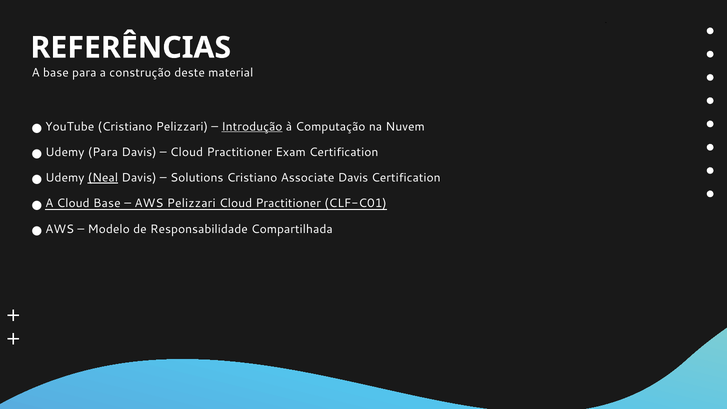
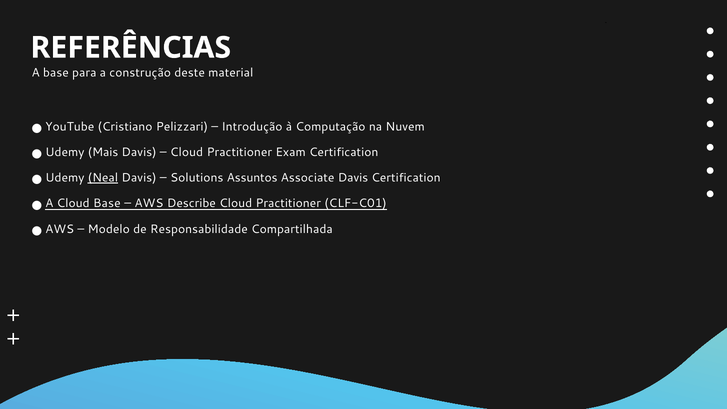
Introdução underline: present -> none (252, 127)
Udemy Para: Para -> Mais (103, 152)
Solutions Cristiano: Cristiano -> Assuntos (252, 178)
AWS Pelizzari: Pelizzari -> Describe (191, 203)
